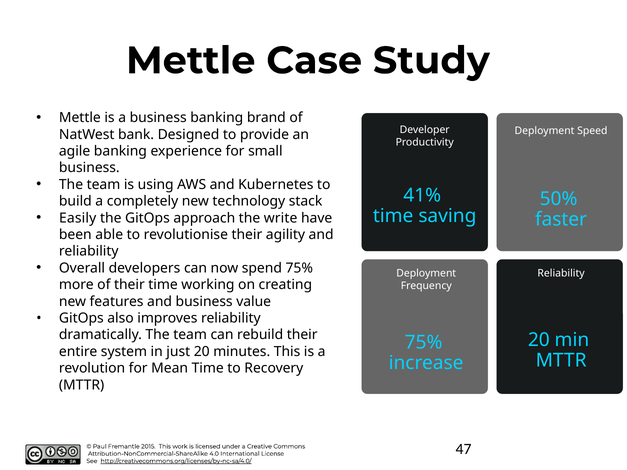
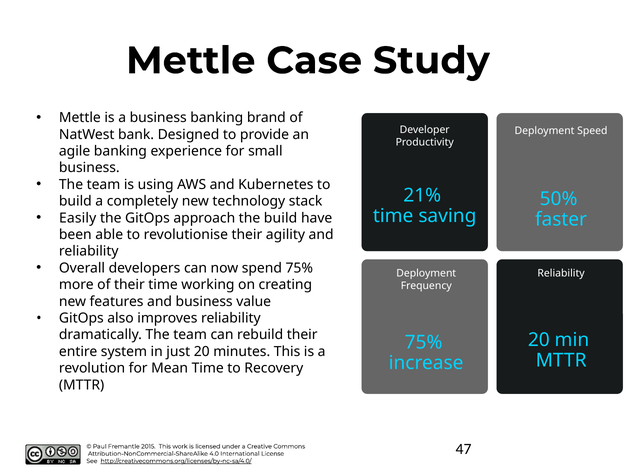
41%: 41% -> 21% (422, 195)
the write: write -> build (281, 218)
